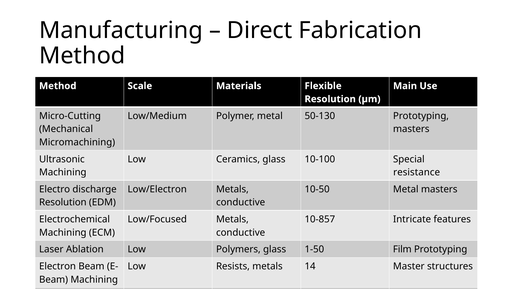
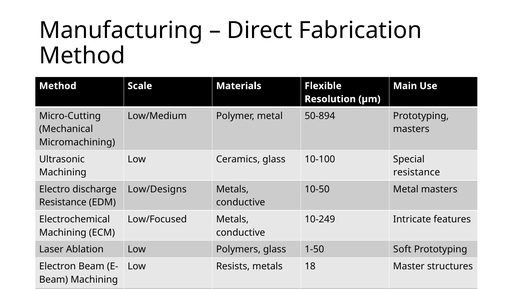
50-130: 50-130 -> 50-894 (320, 116)
Low/Electron: Low/Electron -> Low/Designs (157, 189)
Resolution: Resolution -> Resistance (63, 202)
10-857: 10-857 -> 10-249 (320, 219)
Film: Film -> Soft (402, 249)
14: 14 -> 18 (310, 266)
